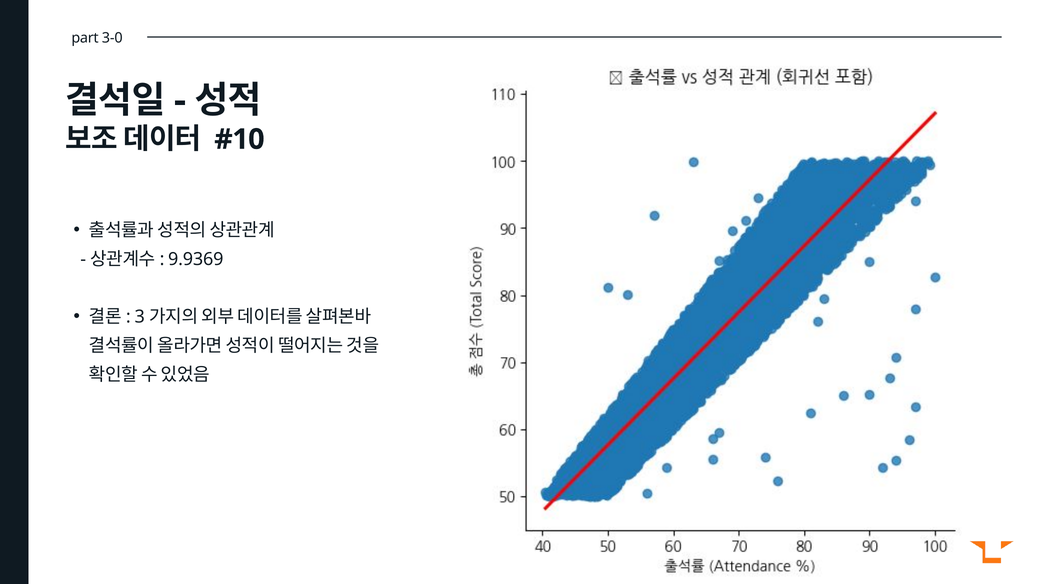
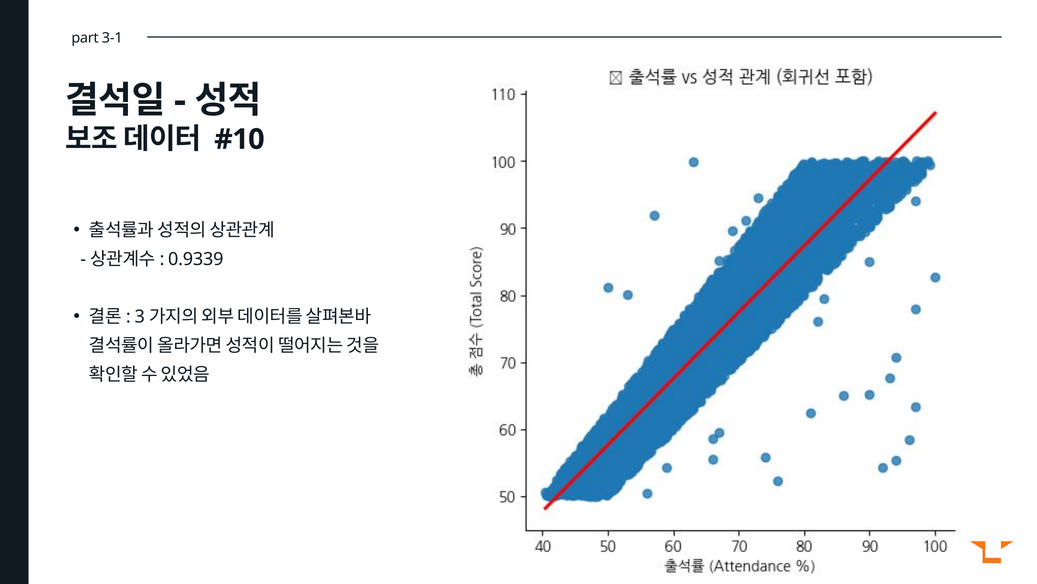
3-0: 3-0 -> 3-1 (112, 38)
9.9369: 9.9369 -> 0.9339 (196, 259)
